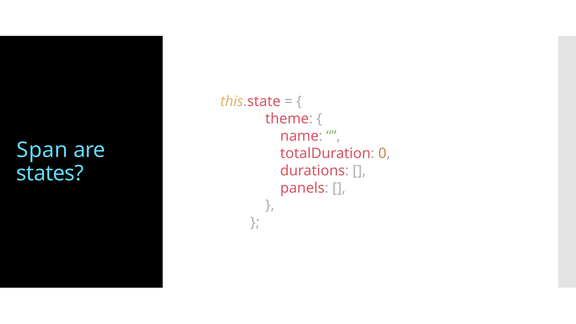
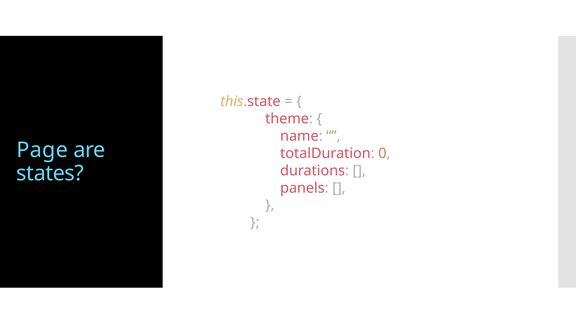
Span: Span -> Page (42, 150)
